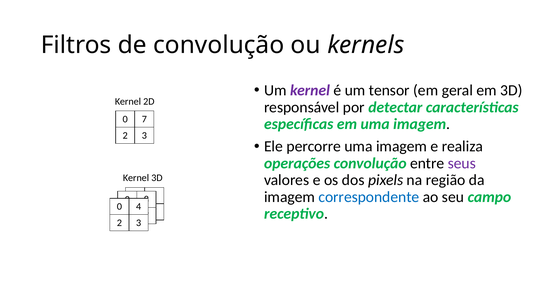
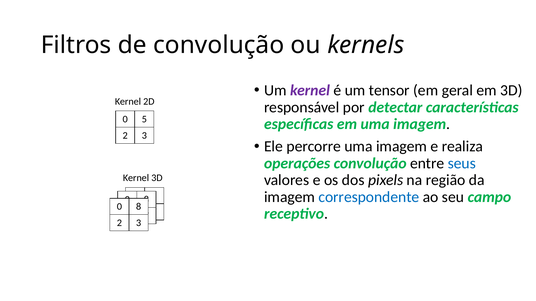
0 7: 7 -> 5 (144, 119)
seus colour: purple -> blue (462, 164)
0 4: 4 -> 8 (139, 207)
